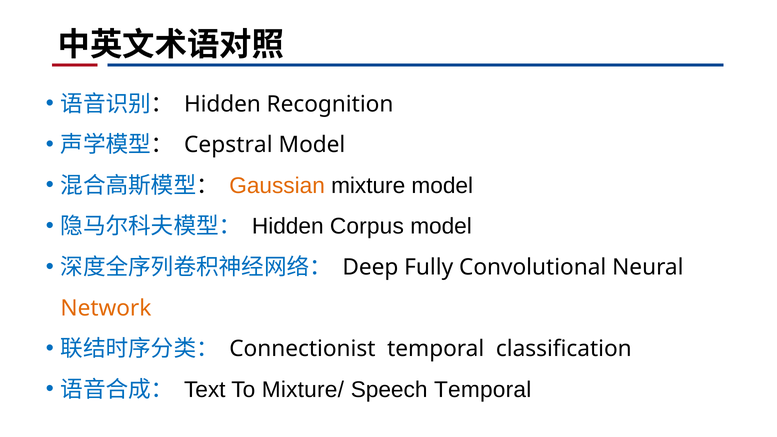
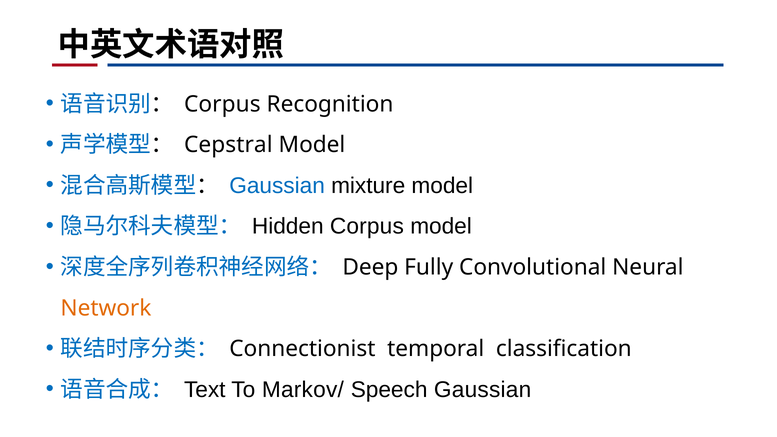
Hidden: Hidden -> Corpus (222, 104)
Gaussian colour: orange -> blue (277, 186)
Mixture/: Mixture/ -> Markov/ (303, 390)
Speech Temporal: Temporal -> Gaussian (483, 390)
